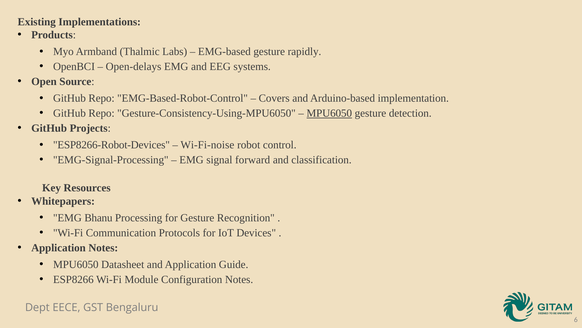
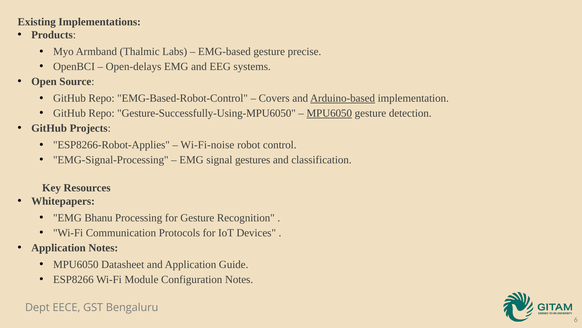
rapidly: rapidly -> precise (304, 52)
Arduino-based underline: none -> present (343, 98)
Gesture-Consistency-Using-MPU6050: Gesture-Consistency-Using-MPU6050 -> Gesture-Successfully-Using-MPU6050 (206, 113)
ESP8266-Robot-Devices: ESP8266-Robot-Devices -> ESP8266-Robot-Applies (111, 145)
forward: forward -> gestures (253, 160)
